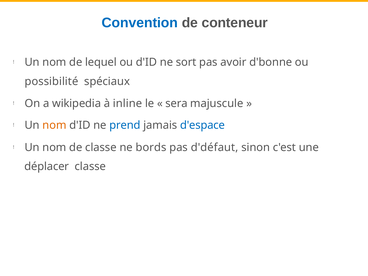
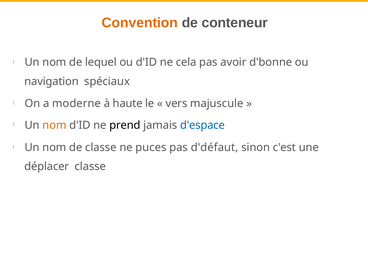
Convention colour: blue -> orange (140, 23)
sort: sort -> cela (186, 62)
possibilité: possibilité -> navigation (52, 81)
wikipedia: wikipedia -> moderne (76, 104)
inline: inline -> haute (128, 104)
sera: sera -> vers (177, 104)
prend colour: blue -> black (125, 125)
bords: bords -> puces (151, 148)
